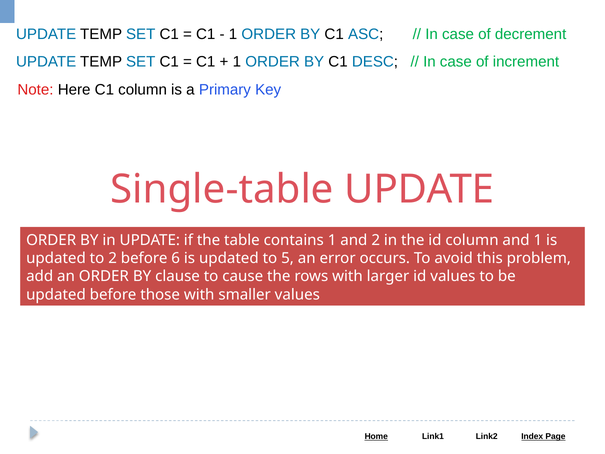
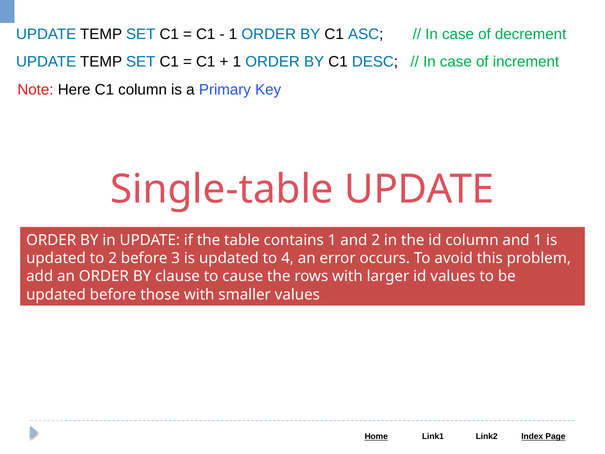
6: 6 -> 3 (176, 258)
5: 5 -> 4 (288, 258)
